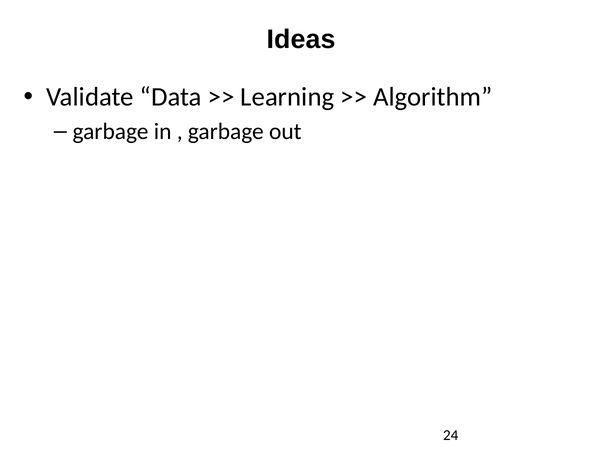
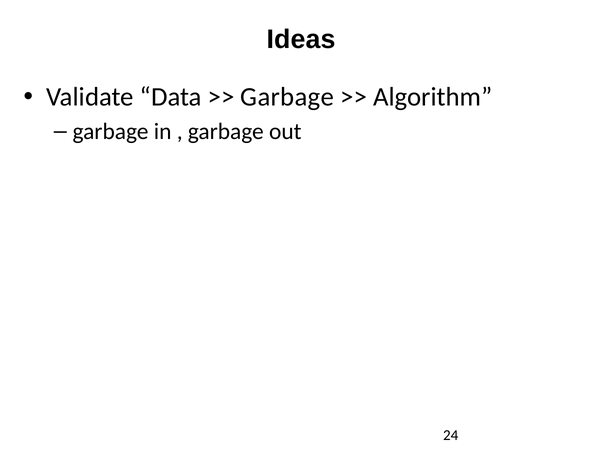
Learning: Learning -> Garbage (287, 97)
